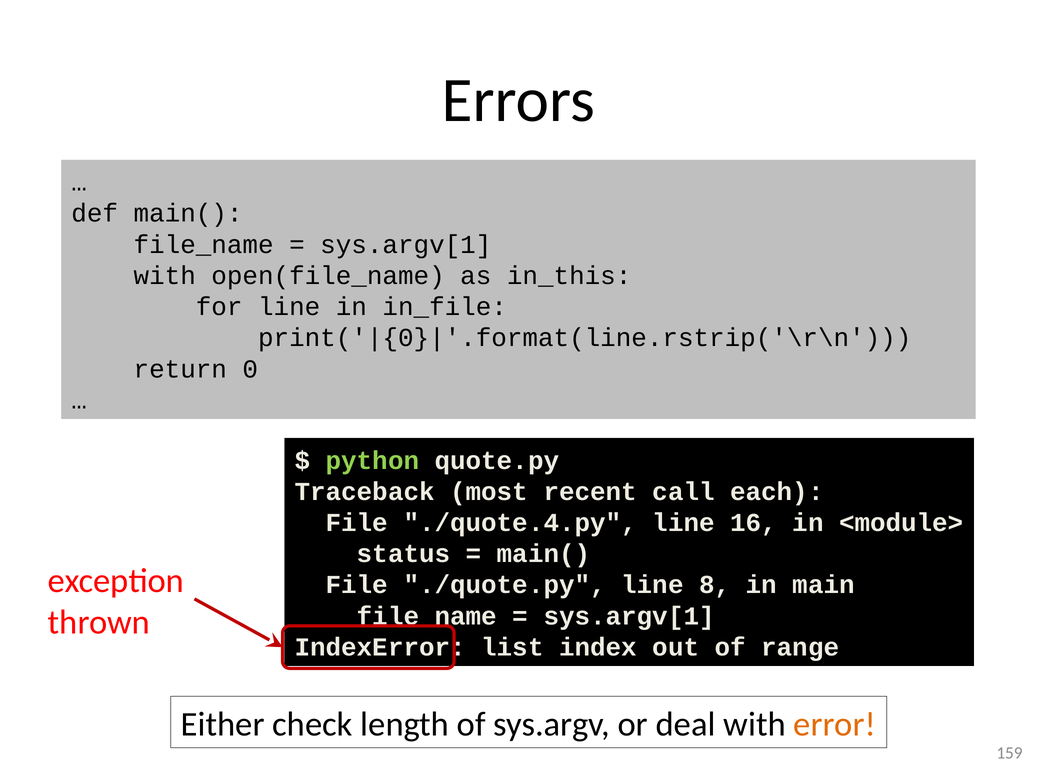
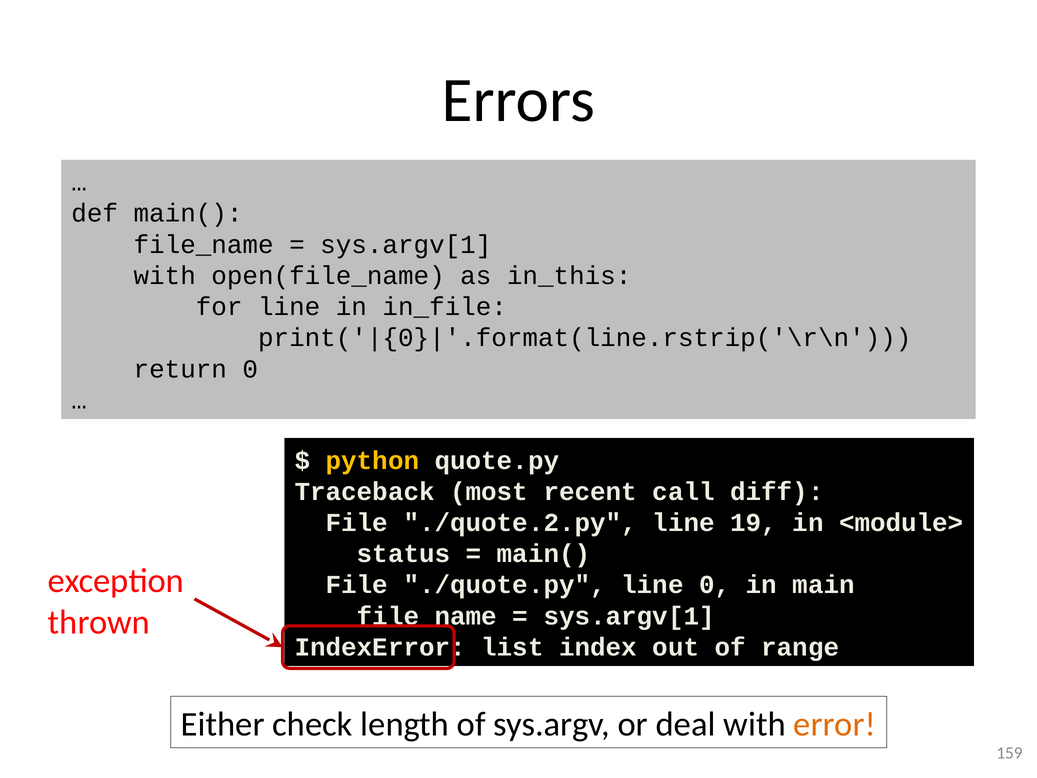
python colour: light green -> yellow (372, 460)
each: each -> diff (777, 491)
./quote.4.py: ./quote.4.py -> ./quote.2.py (520, 523)
16: 16 -> 19 (754, 523)
line 8: 8 -> 0 (715, 585)
